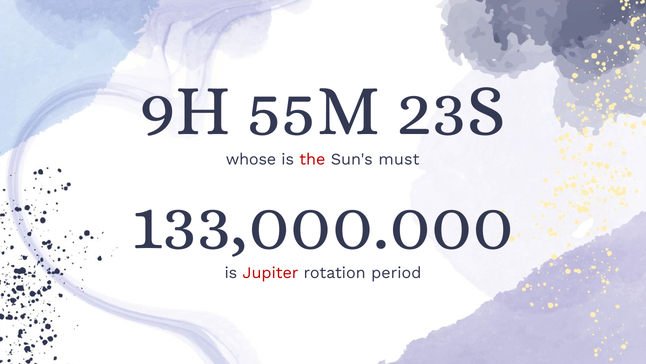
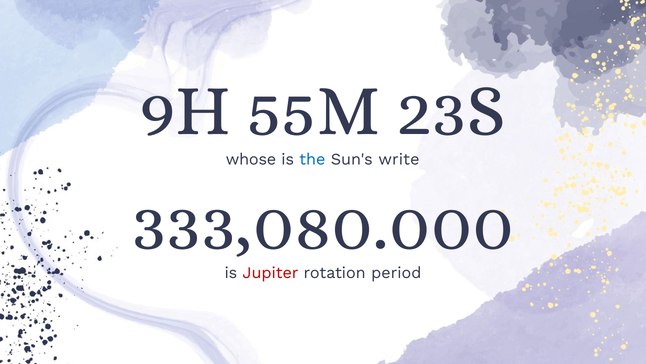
the colour: red -> blue (312, 159)
must: must -> write (399, 159)
133,000.000: 133,000.000 -> 333,080.000 (323, 224)
